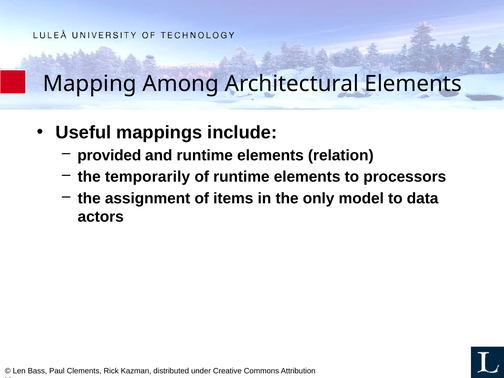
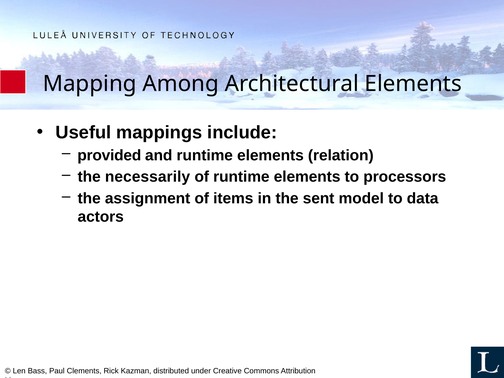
temporarily: temporarily -> necessarily (148, 177)
only: only -> sent (319, 198)
